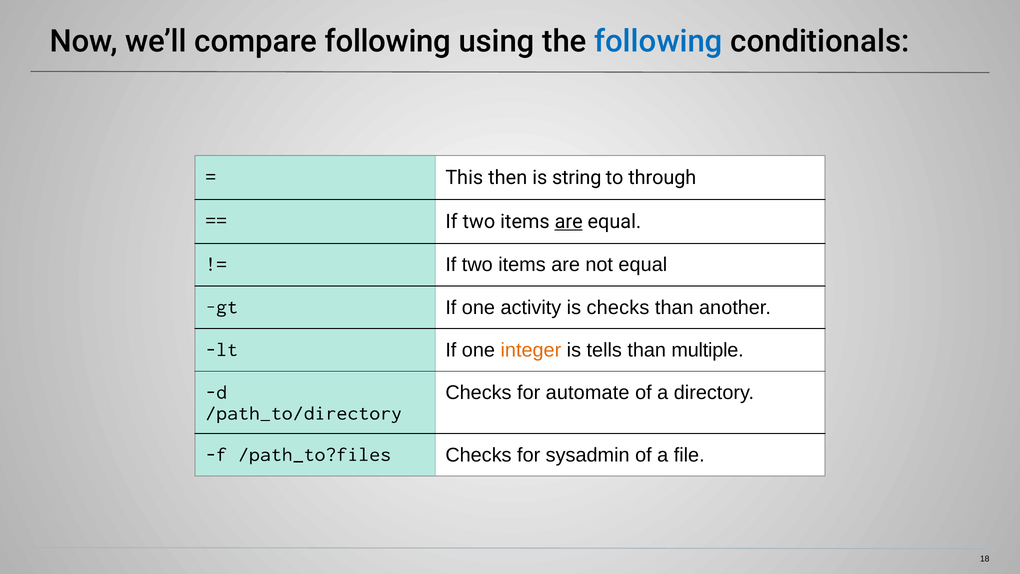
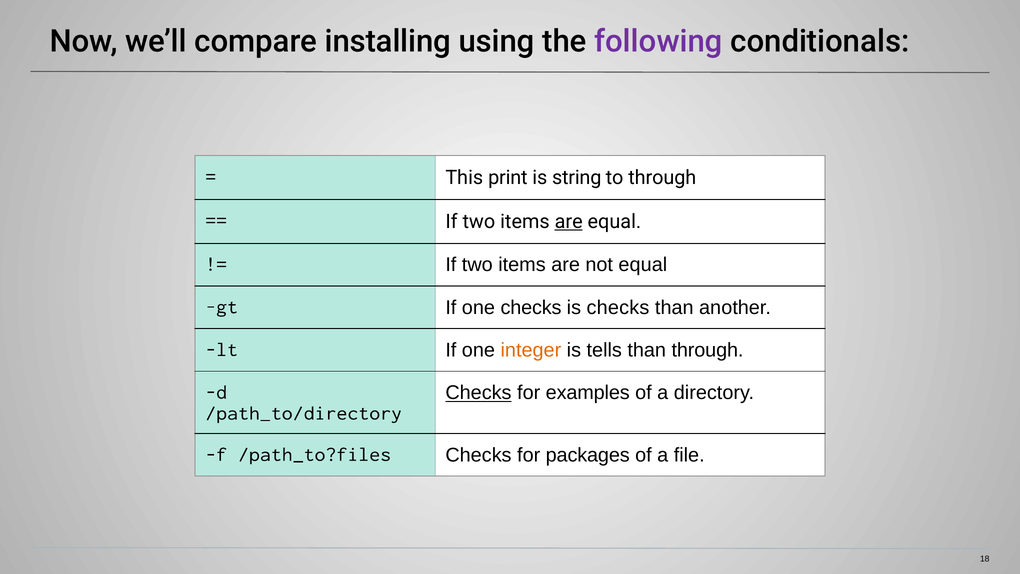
compare following: following -> installing (388, 41)
following colour: blue -> purple (658, 41)
then: then -> print (508, 178)
one activity: activity -> checks (531, 307)
than multiple: multiple -> through (708, 350)
Checks underline: none -> present (478, 393)
automate: automate -> examples (588, 393)
sysadmin: sysadmin -> packages (588, 455)
